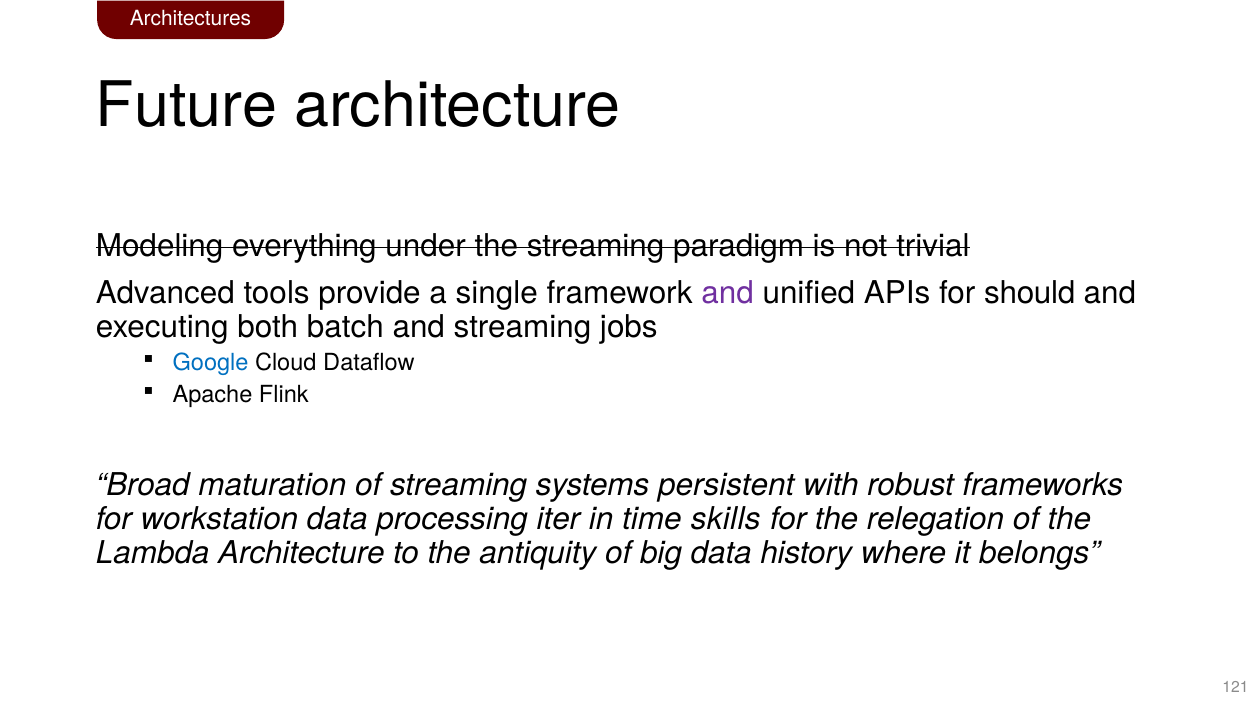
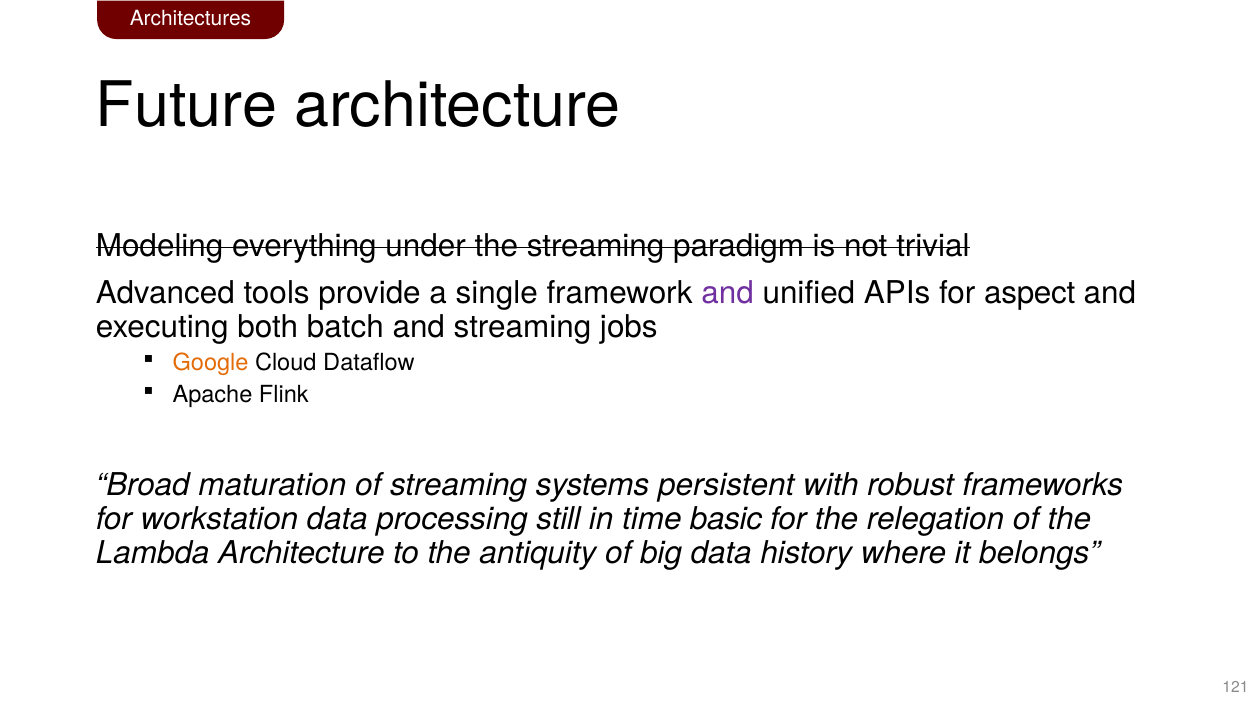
should: should -> aspect (1030, 293)
Google colour: blue -> orange (211, 364)
iter: iter -> still (559, 519)
skills: skills -> basic (726, 519)
